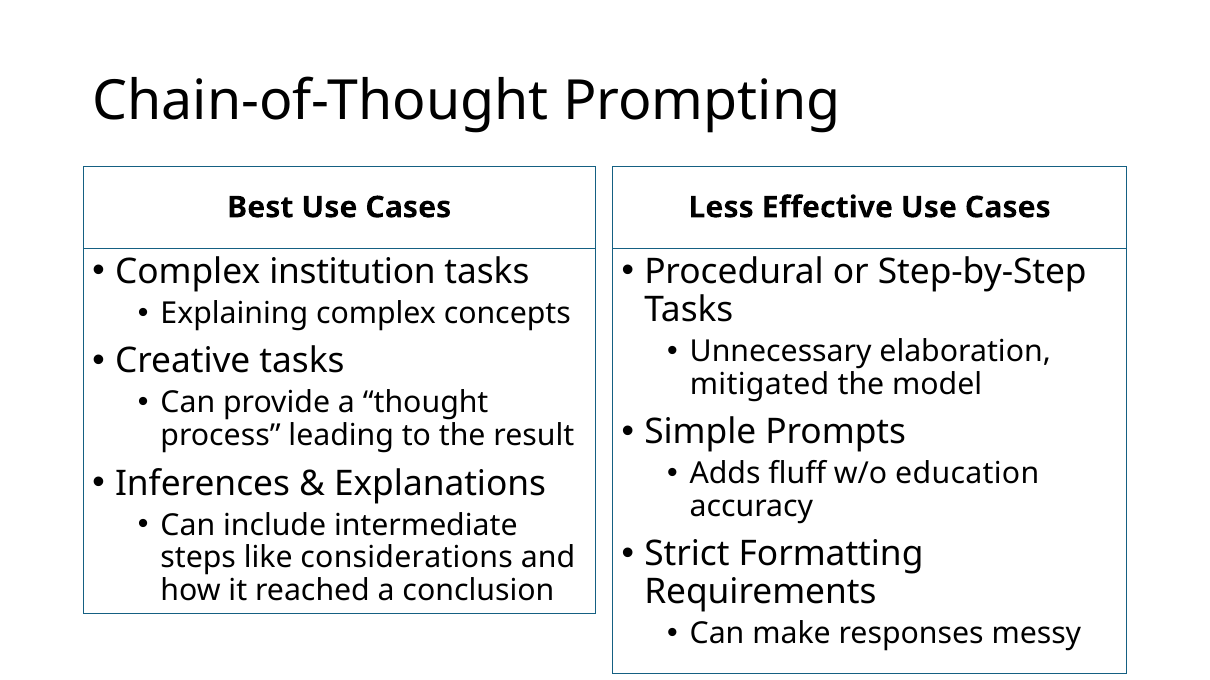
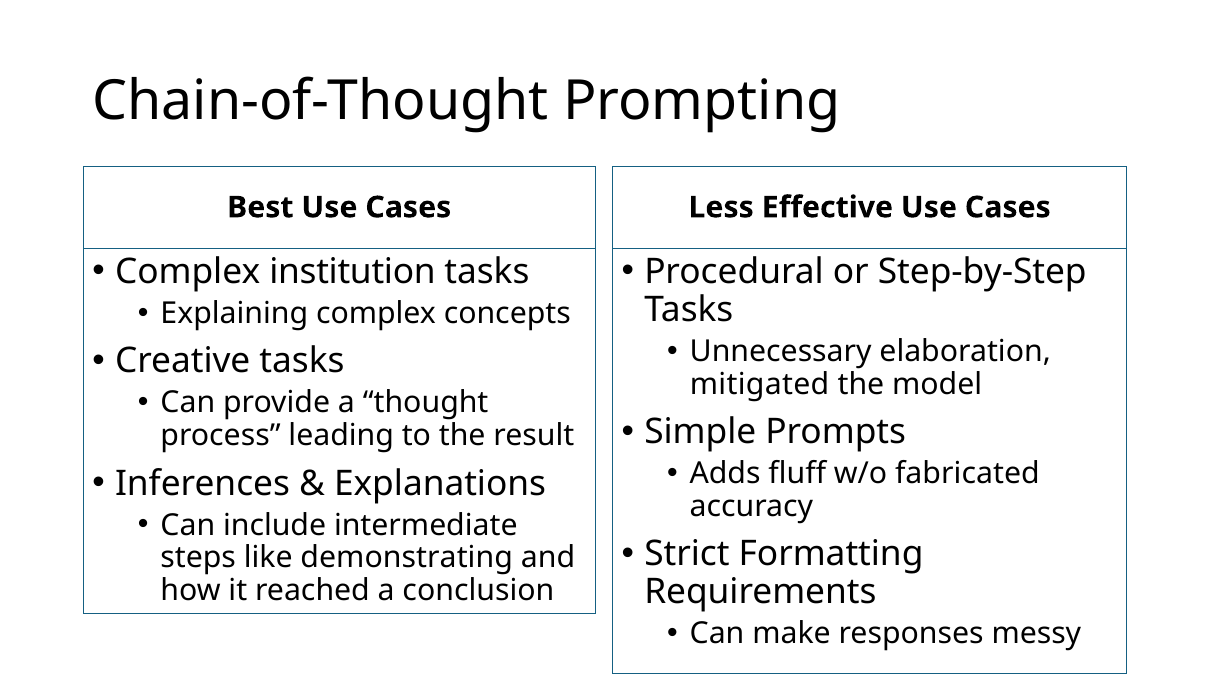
education: education -> fabricated (967, 474)
considerations: considerations -> demonstrating (407, 558)
